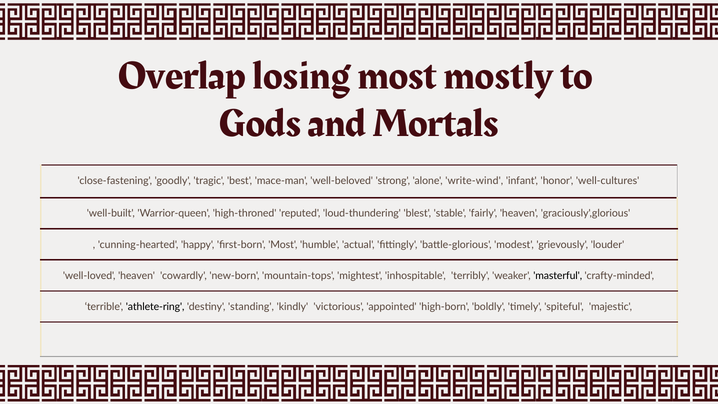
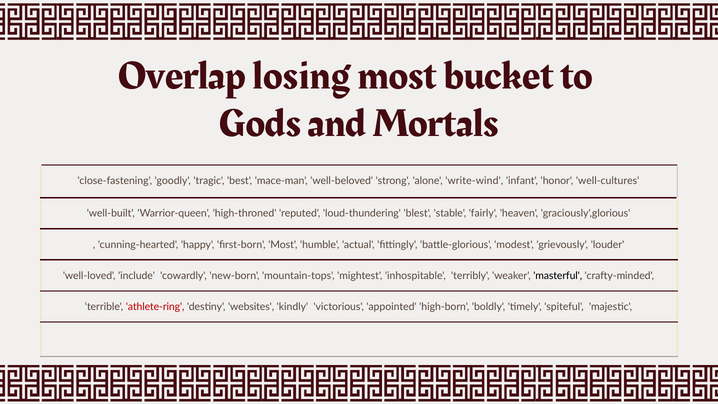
mostly: mostly -> bucket (499, 75)
well-loved heaven: heaven -> include (137, 276)
athlete-ring colour: black -> red (155, 307)
standing: standing -> websites (251, 307)
